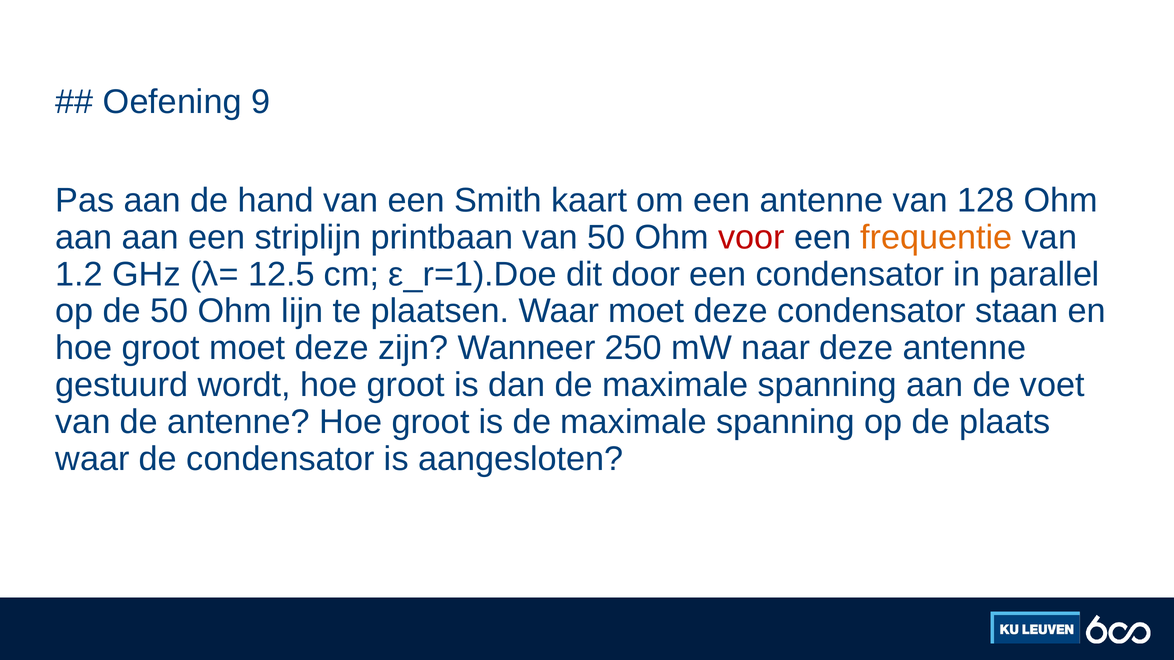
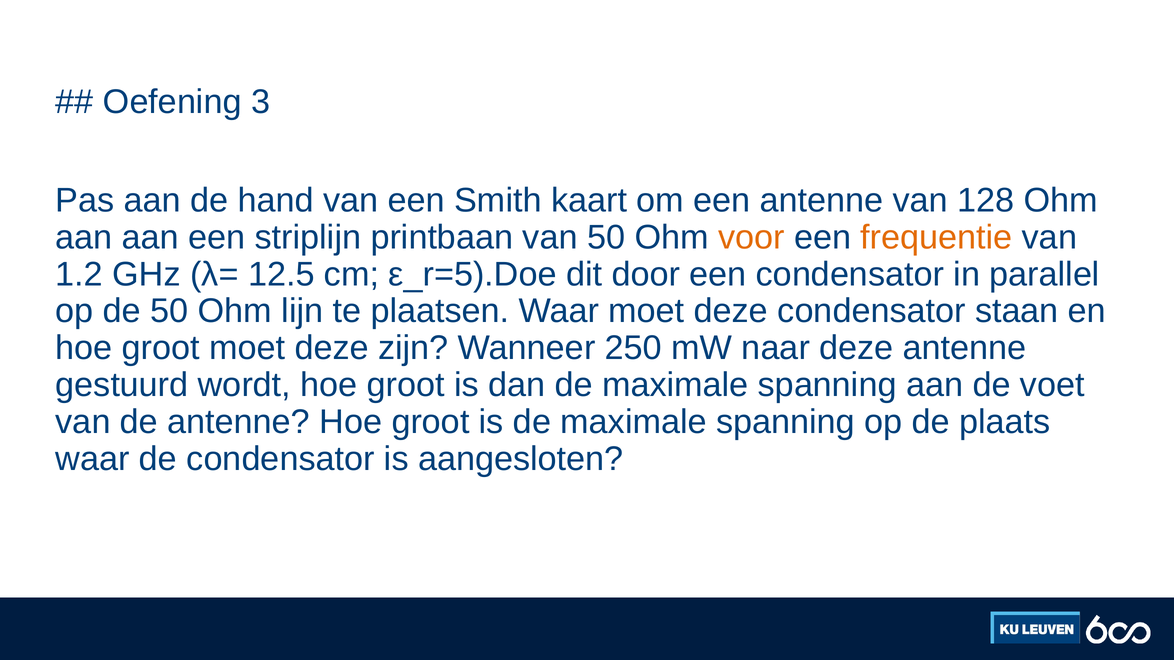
9: 9 -> 3 (261, 102)
voor colour: red -> orange (751, 237)
ε_r=1).Doe: ε_r=1).Doe -> ε_r=5).Doe (473, 274)
